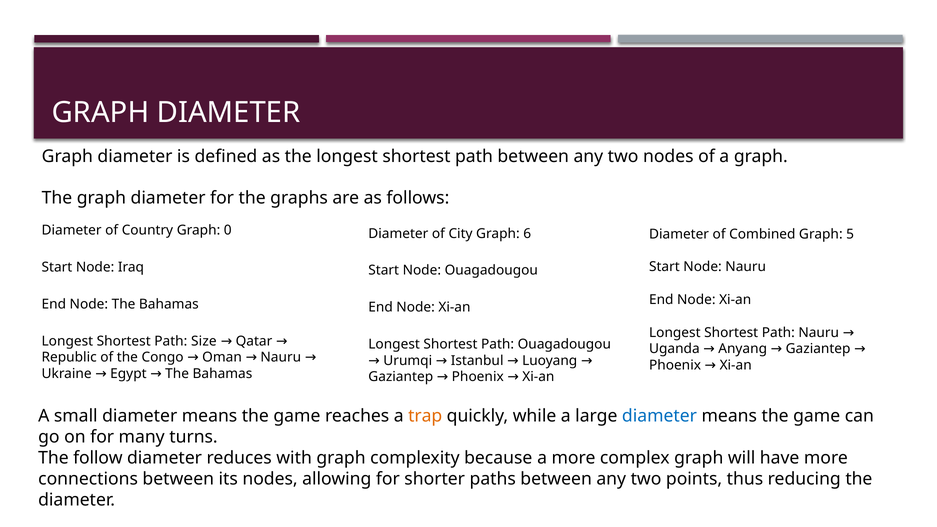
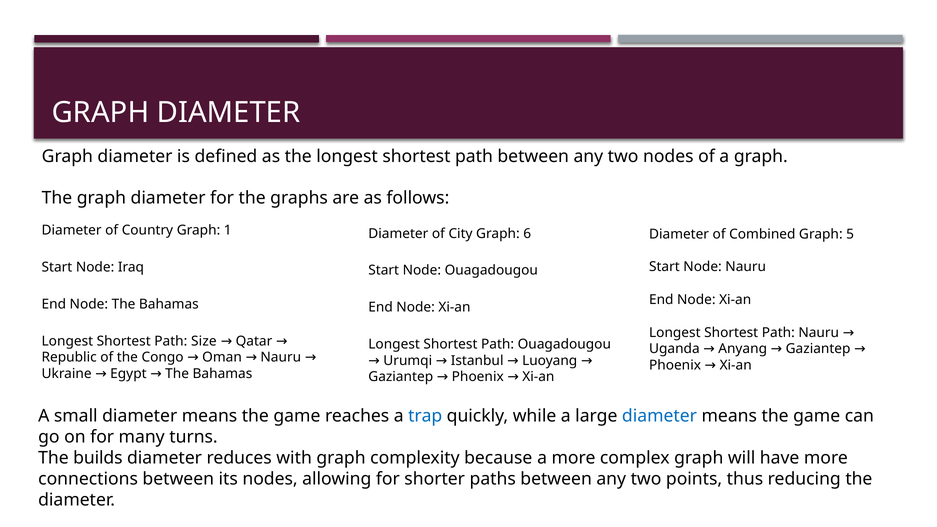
0: 0 -> 1 (228, 230)
trap colour: orange -> blue (425, 416)
follow: follow -> builds (98, 458)
